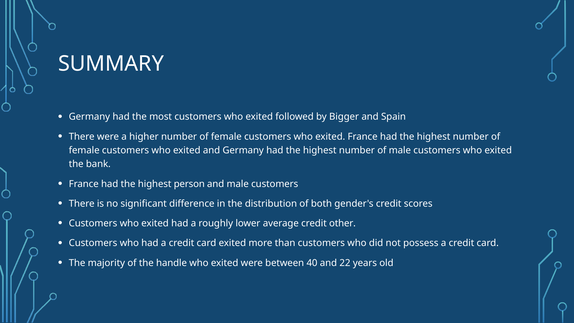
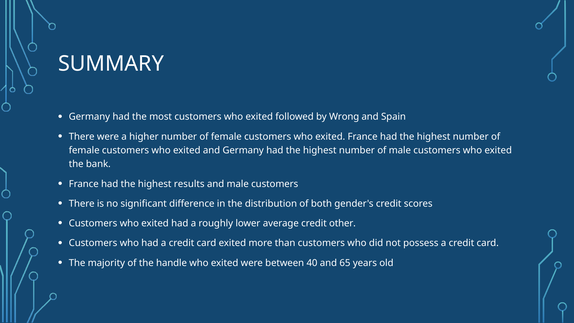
Bigger: Bigger -> Wrong (344, 117)
person: person -> results (189, 184)
22: 22 -> 65 (345, 263)
